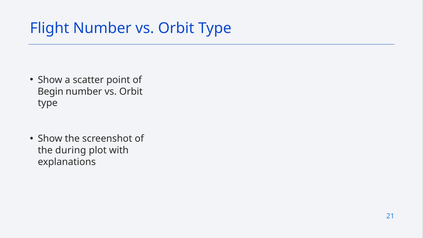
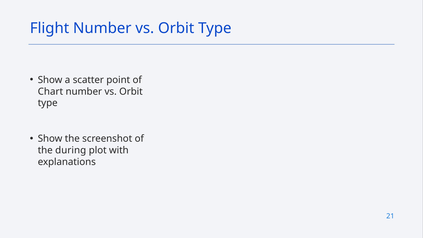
Begin: Begin -> Chart (50, 91)
